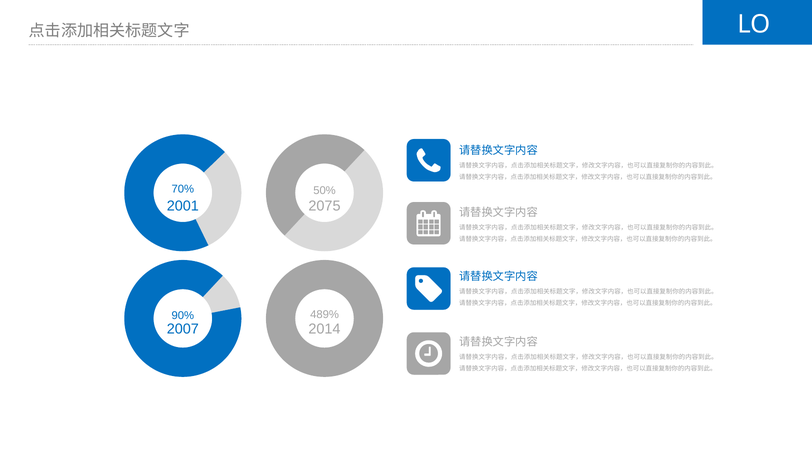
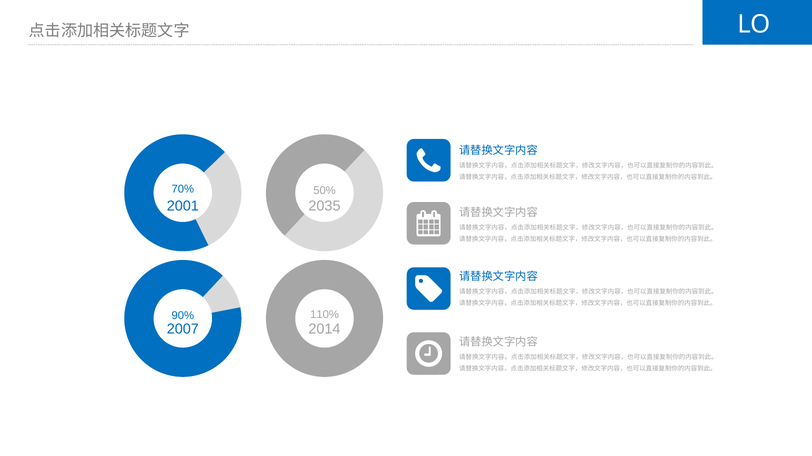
2075: 2075 -> 2035 (324, 206)
489%: 489% -> 110% (325, 315)
